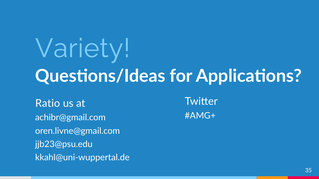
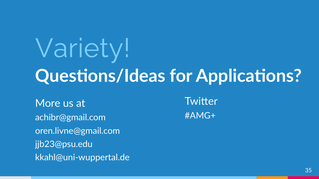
Ratio: Ratio -> More (48, 104)
